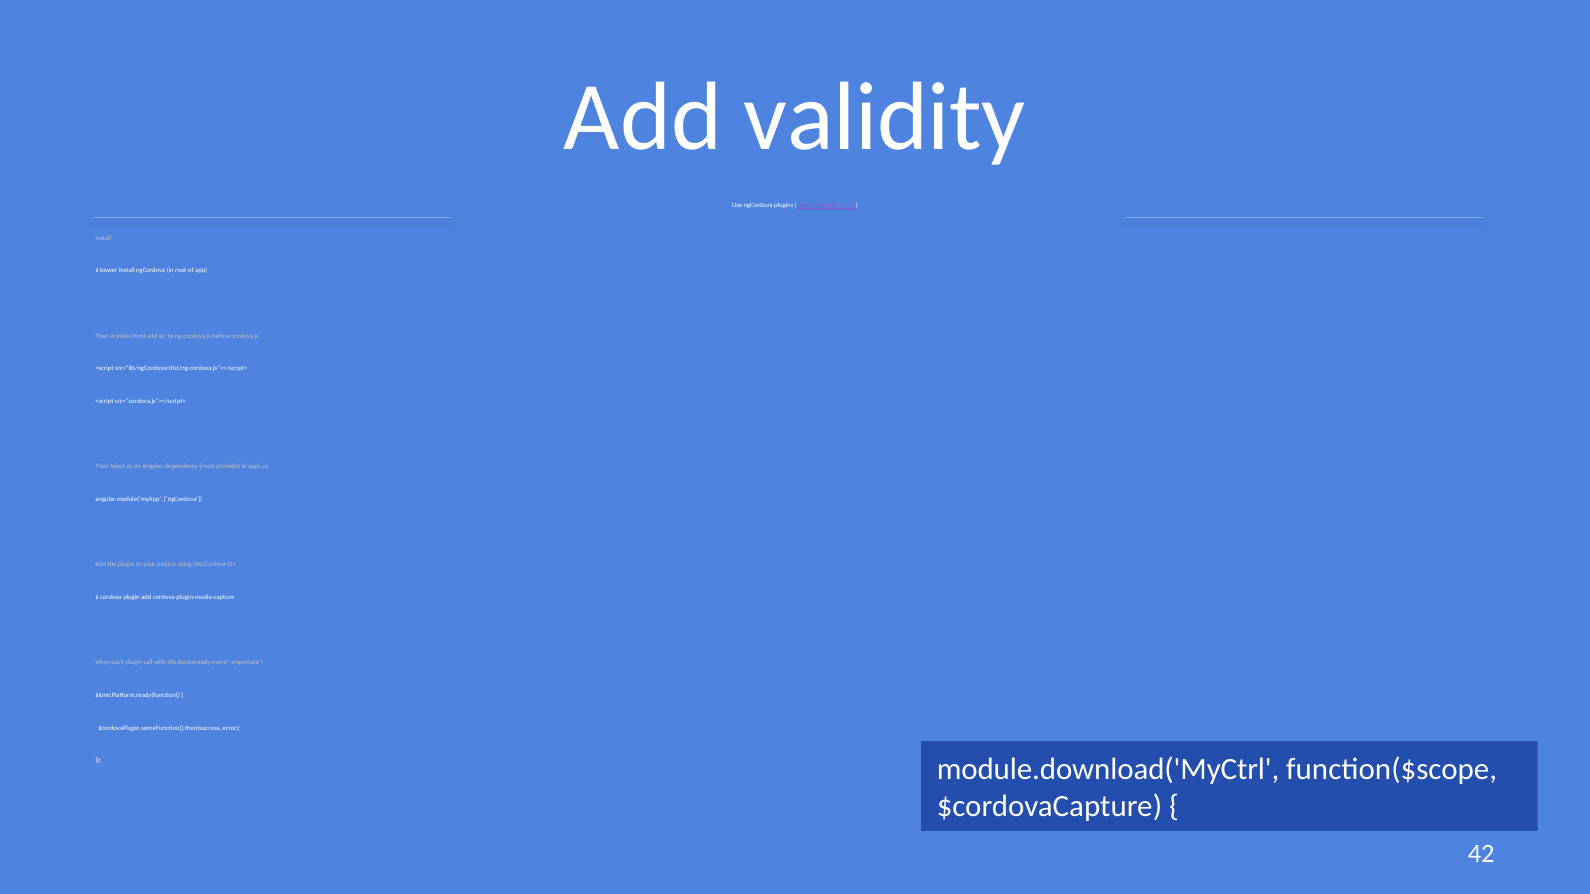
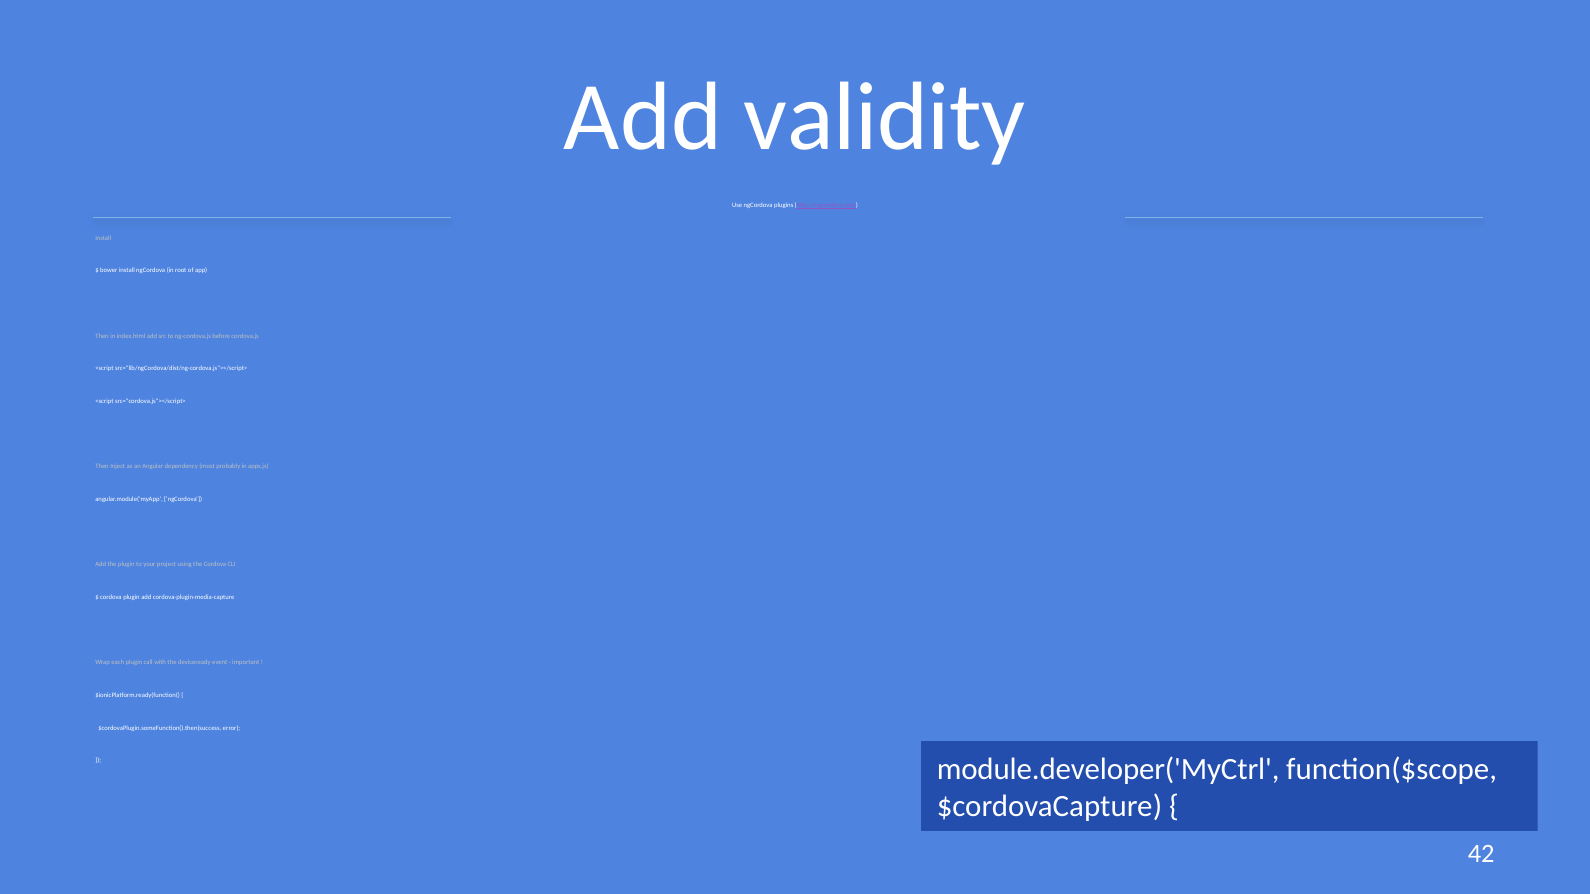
module.download('MyCtrl: module.download('MyCtrl -> module.developer('MyCtrl (1108, 770)
